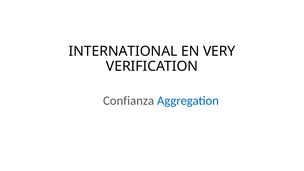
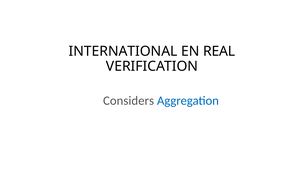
VERY: VERY -> REAL (219, 51)
Confianza: Confianza -> Considers (129, 101)
